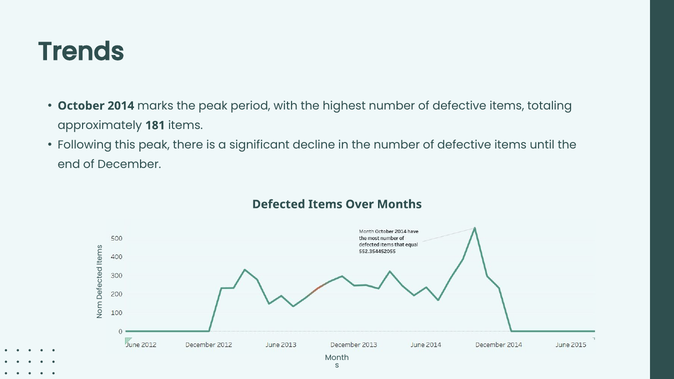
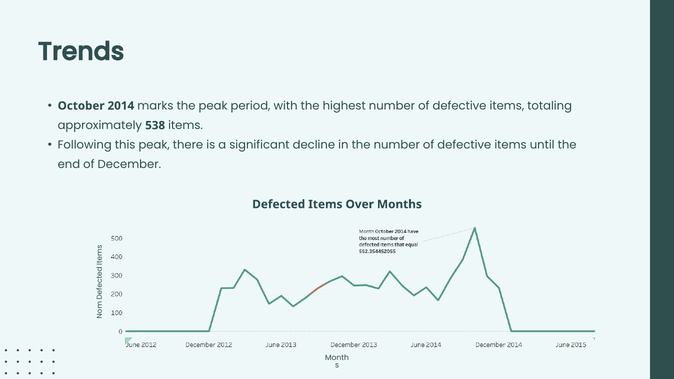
181: 181 -> 538 (155, 125)
